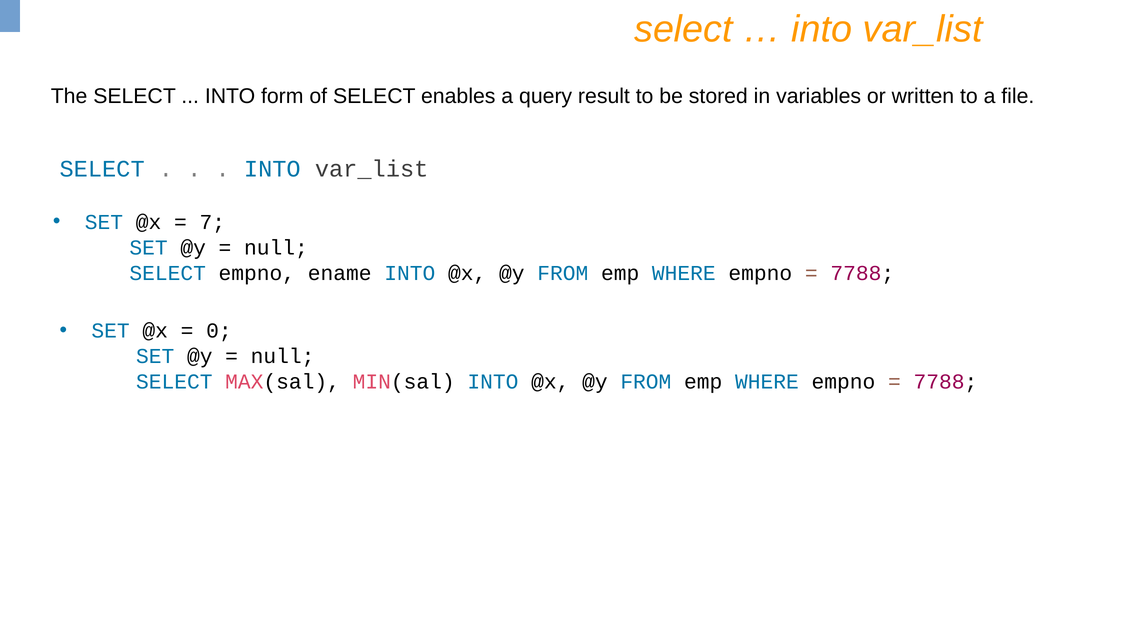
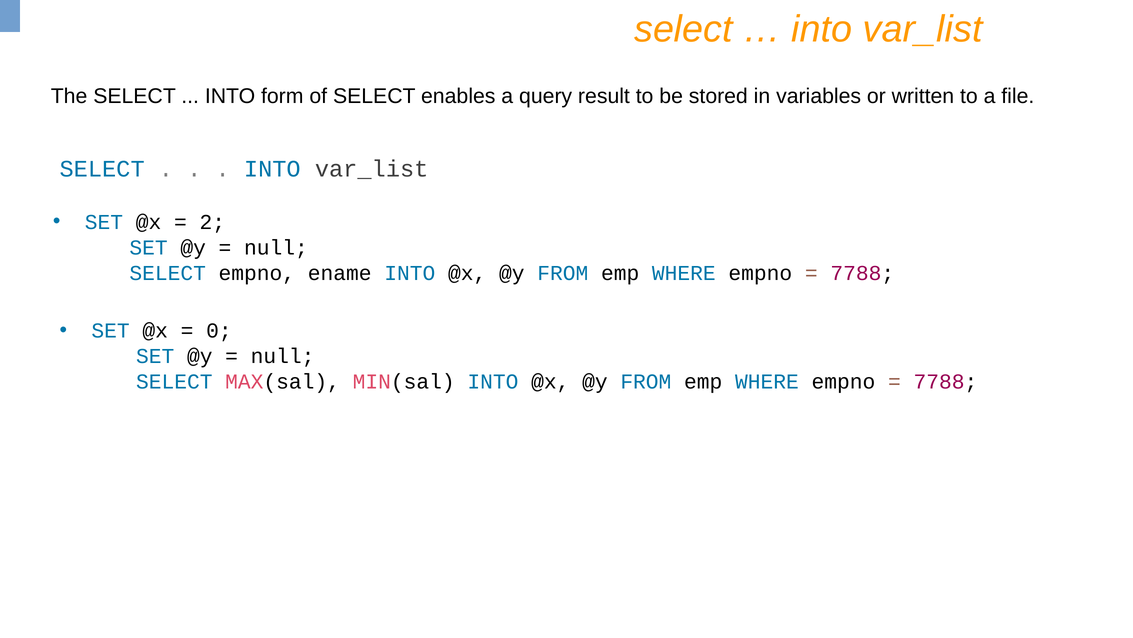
7: 7 -> 2 (212, 222)
